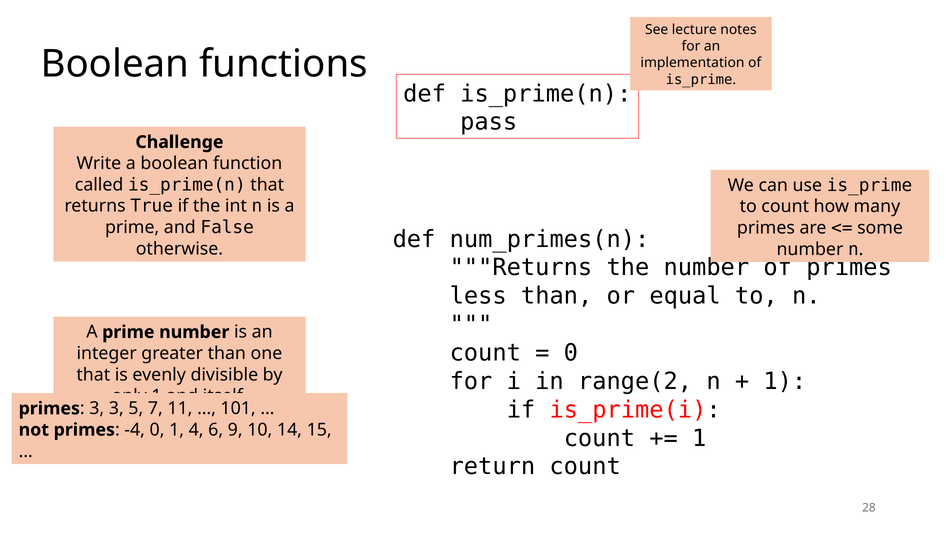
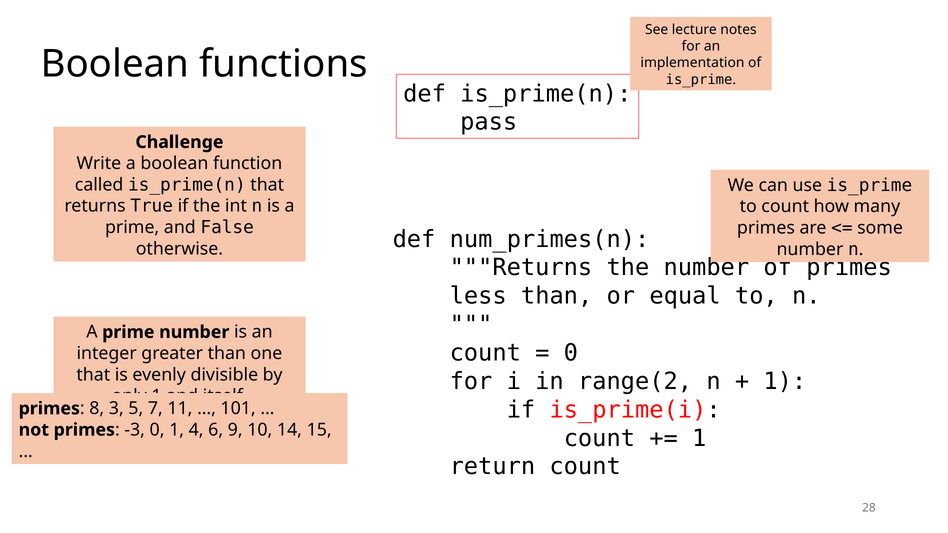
3: 3 -> 8 (97, 409)
-4: -4 -> -3 (135, 430)
